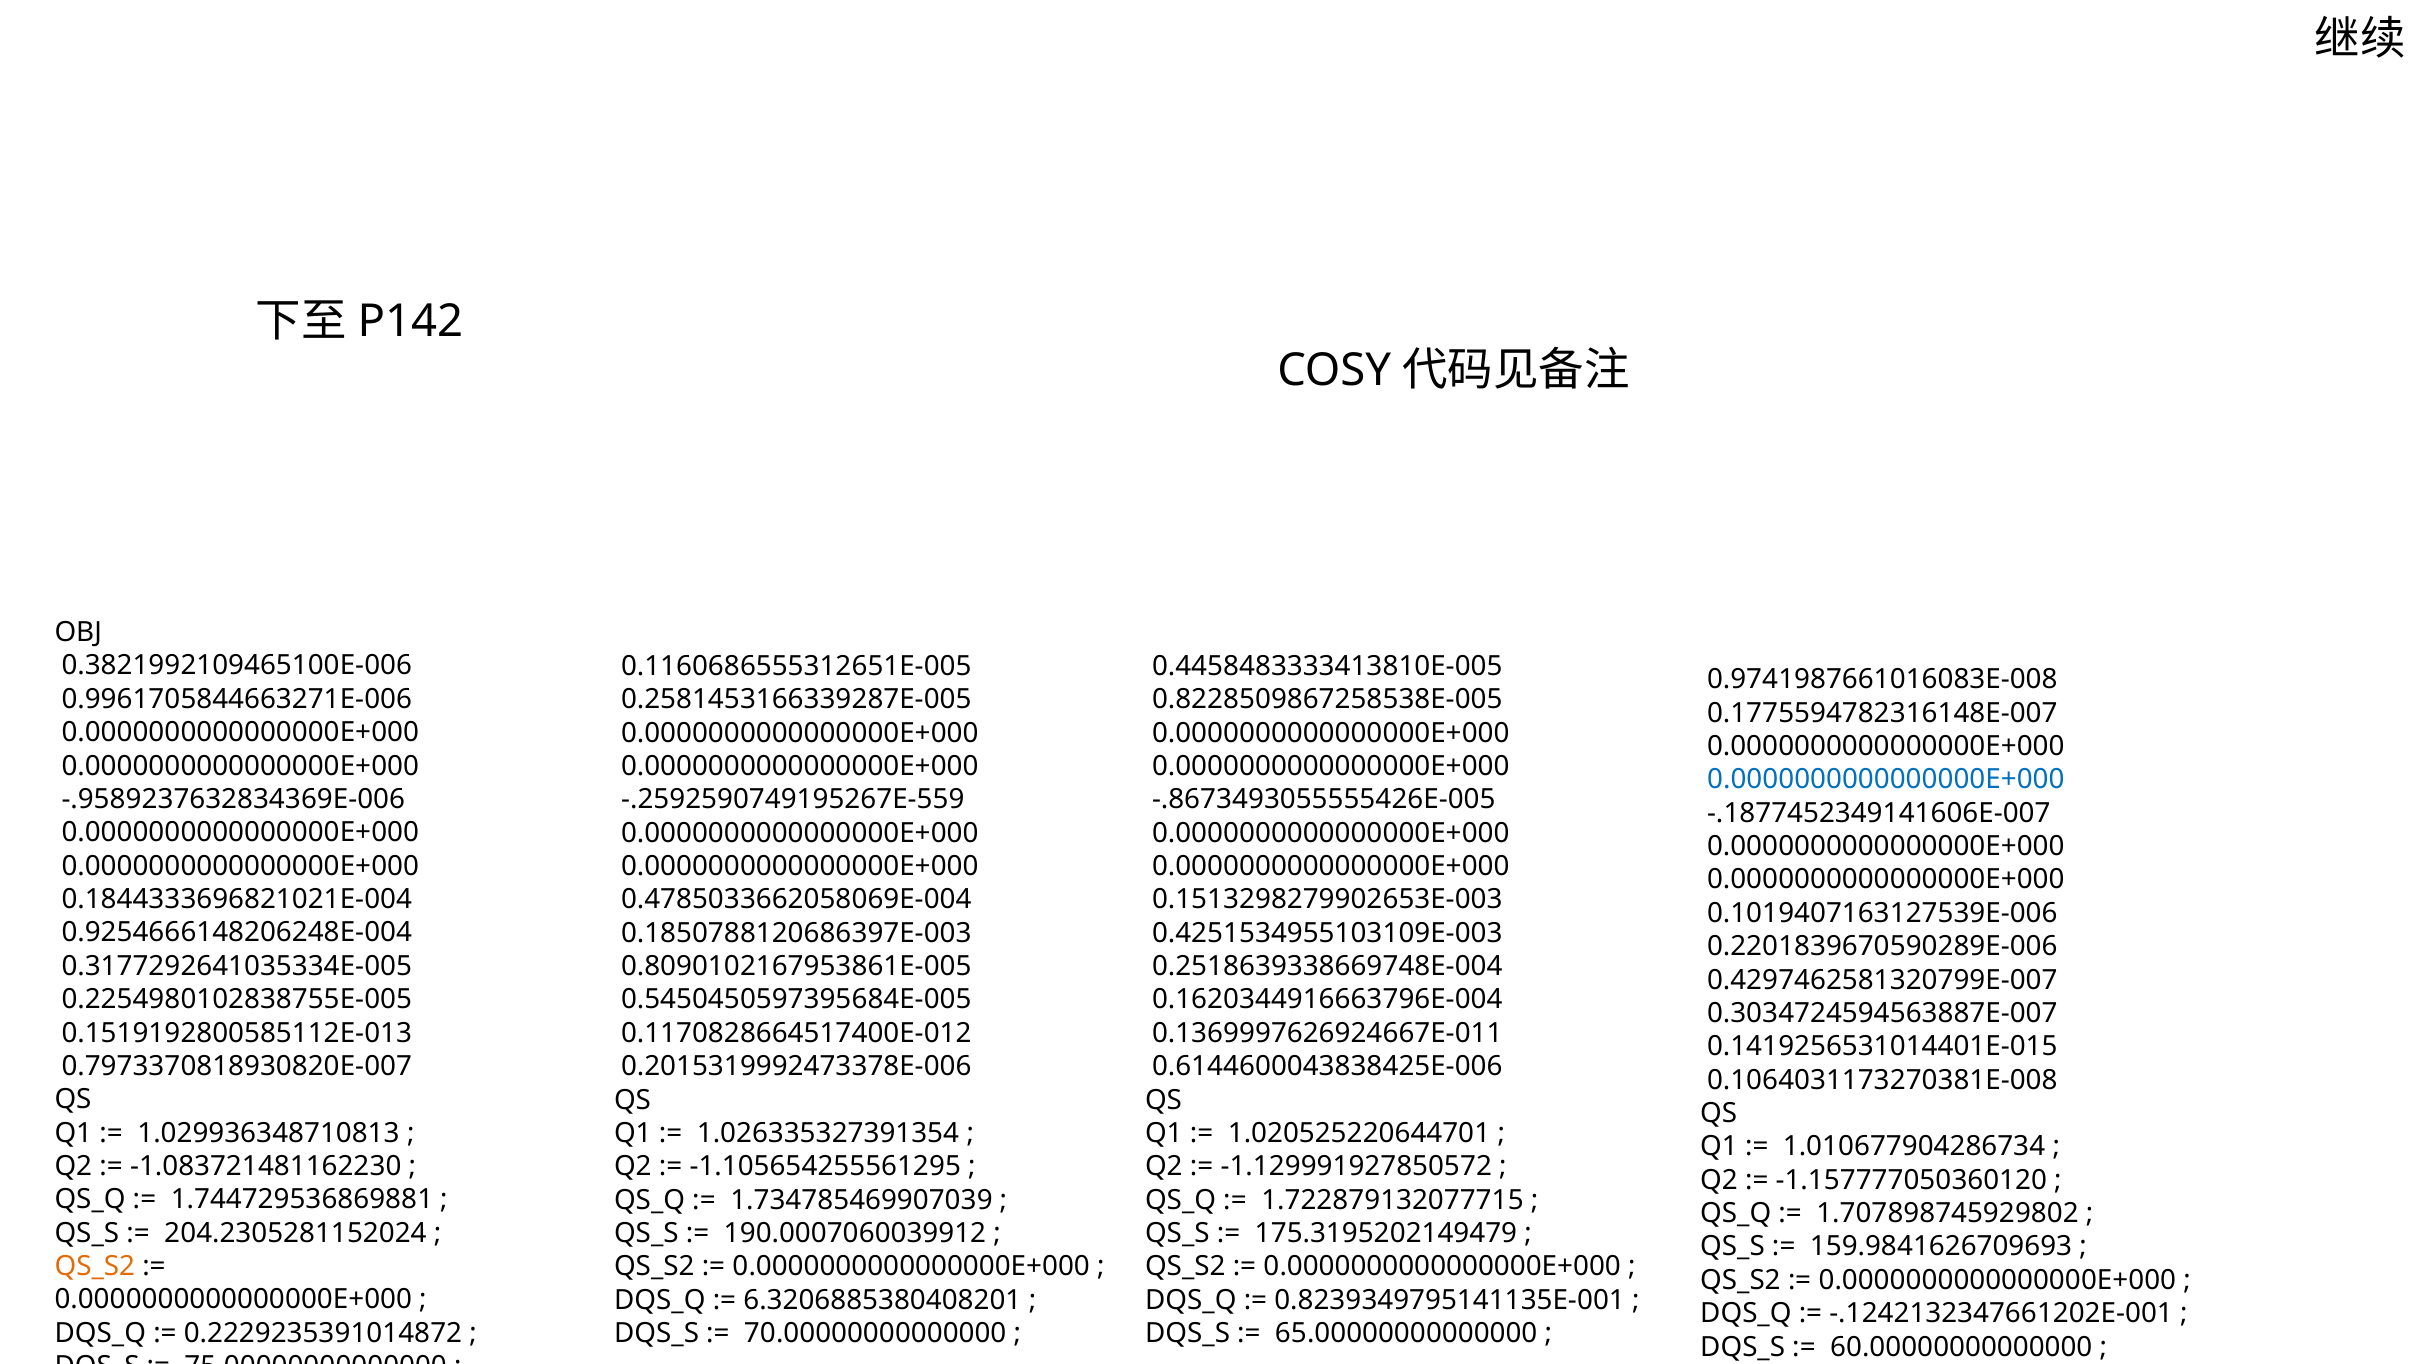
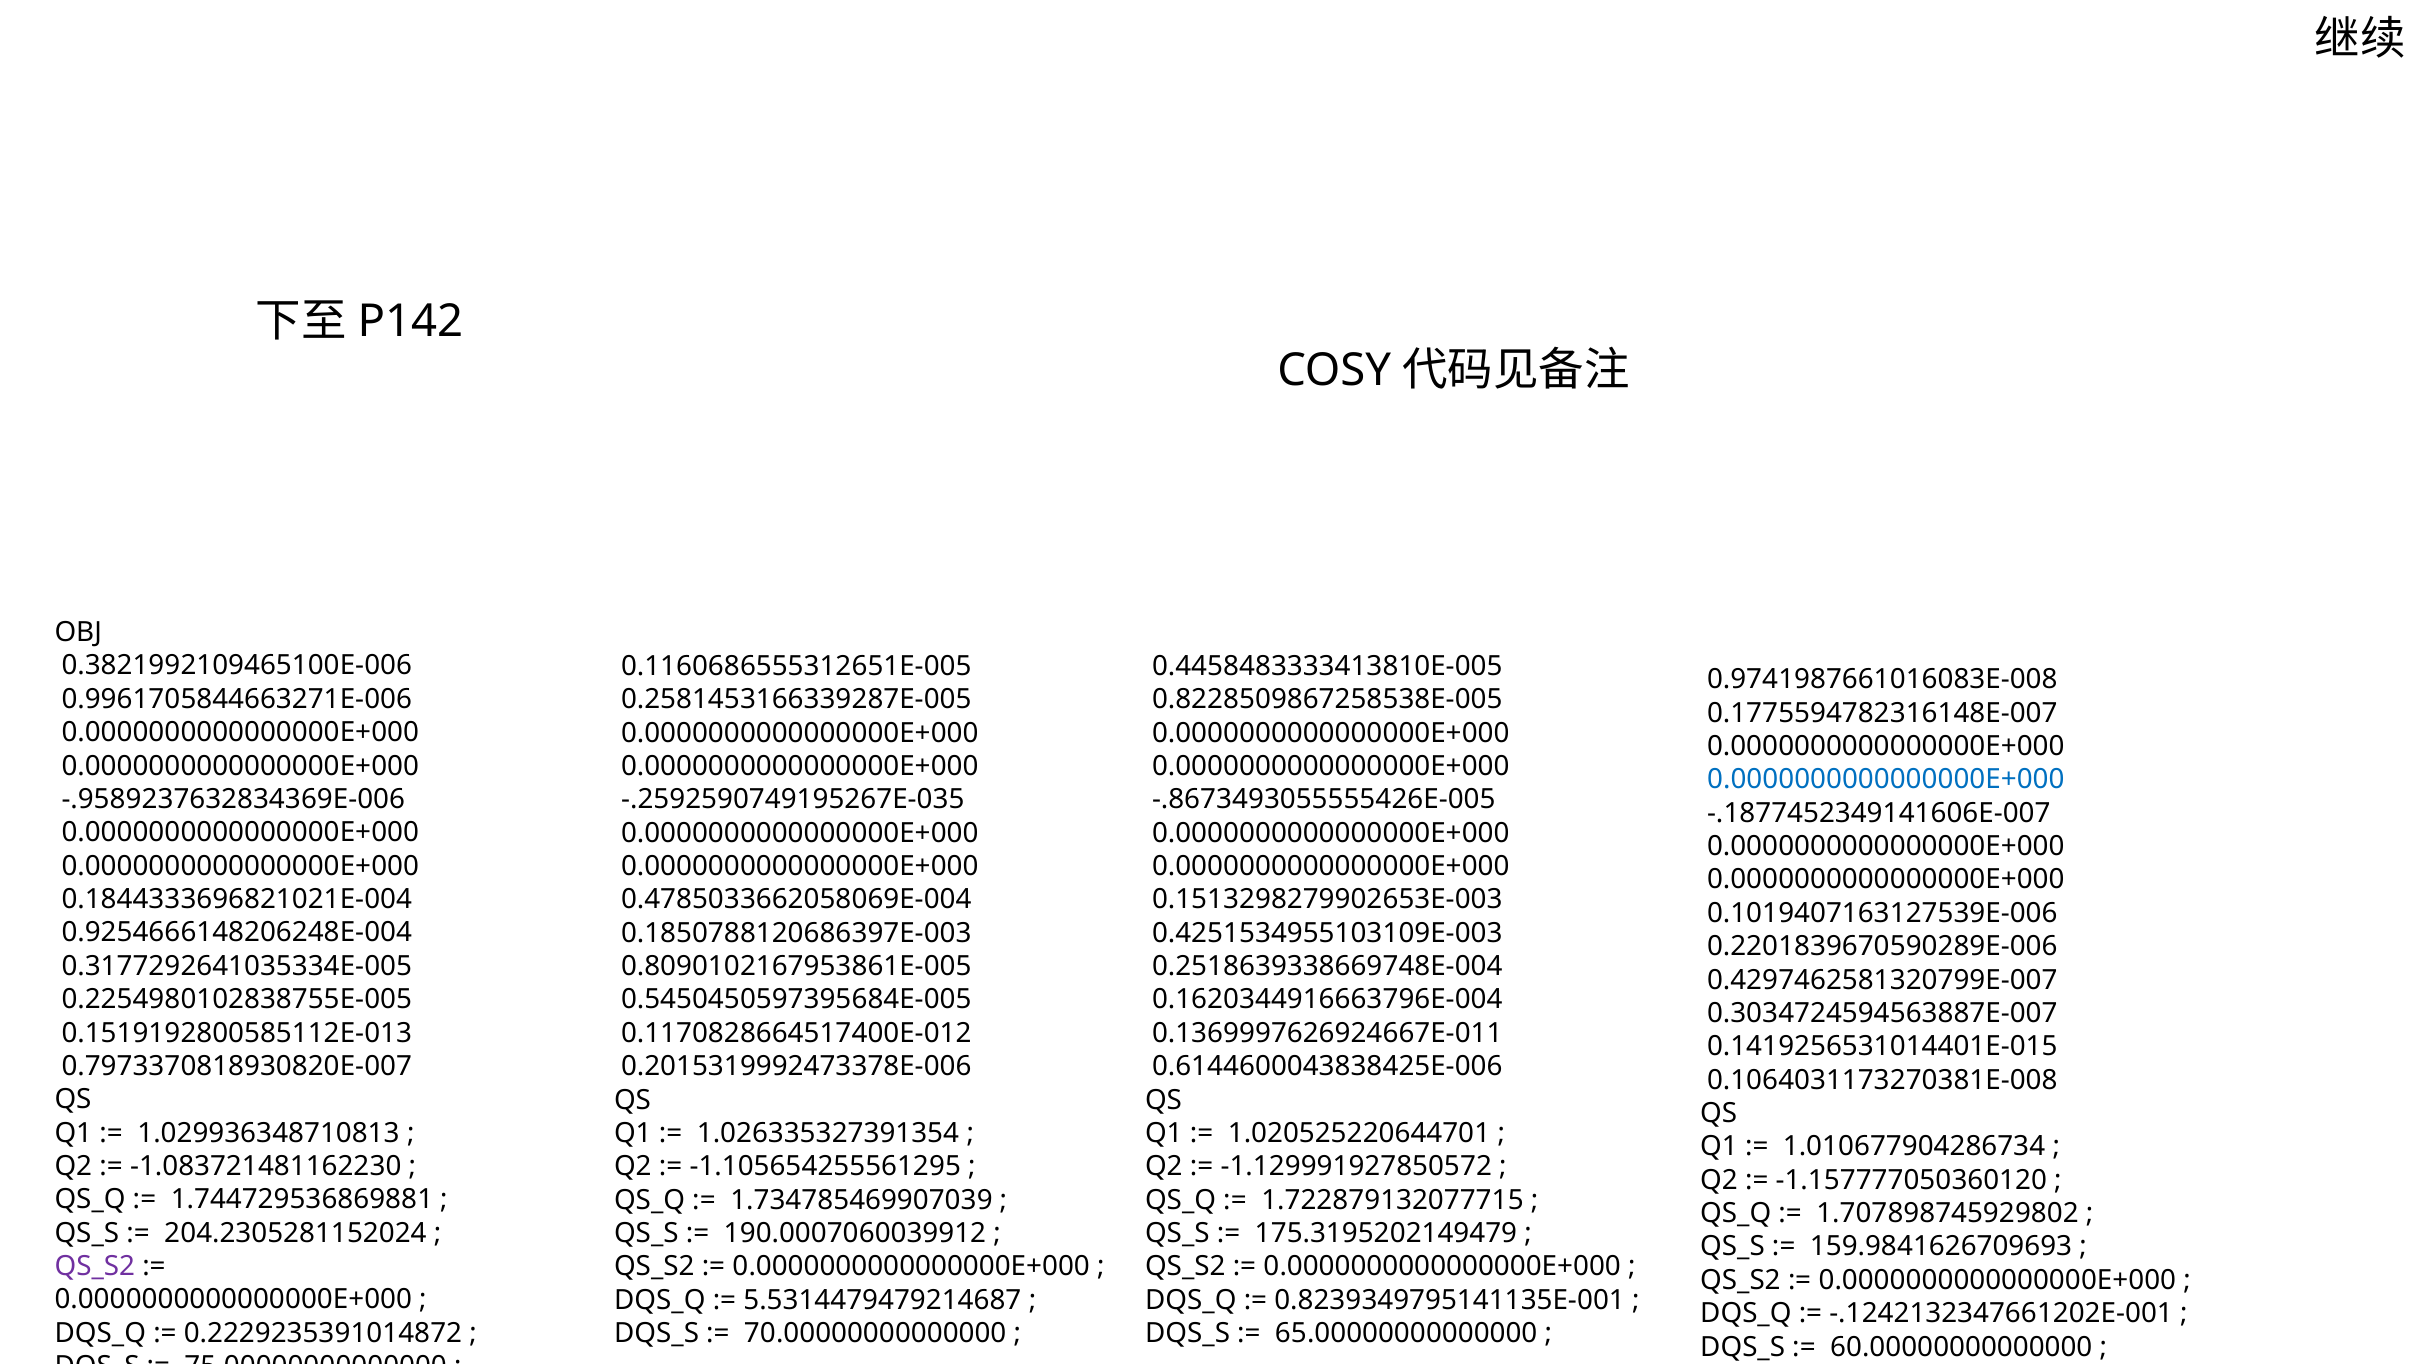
-.2592590749195267E-559: -.2592590749195267E-559 -> -.2592590749195267E-035 (793, 800)
QS_S2 colour: orange -> purple (95, 1266)
6.3206885380408201: 6.3206885380408201 -> 5.5314479479214687 (882, 1300)
